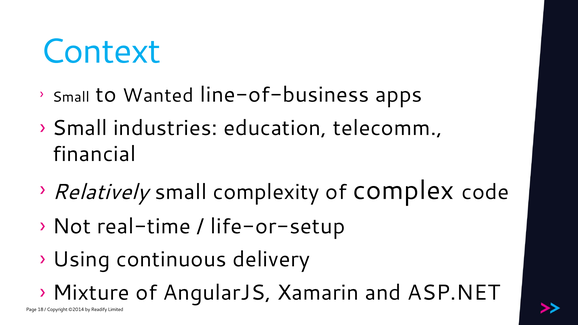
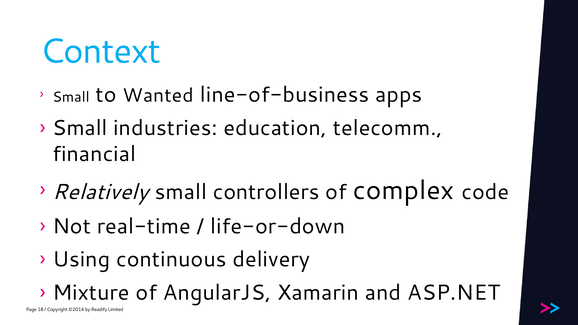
complexity: complexity -> controllers (266, 192)
life-or-setup: life-or-setup -> life-or-down (278, 226)
